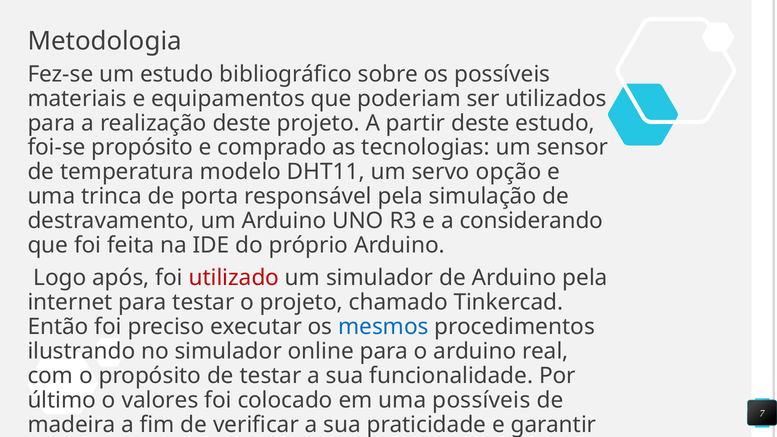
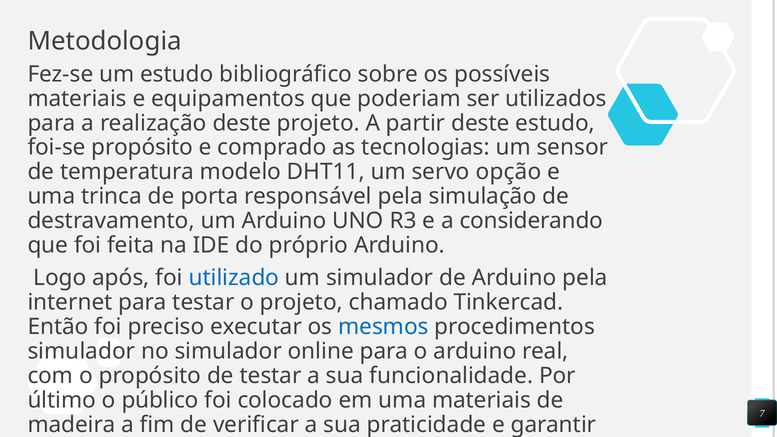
utilizado colour: red -> blue (234, 278)
ilustrando: ilustrando -> simulador (81, 351)
valores: valores -> público (160, 400)
uma possíveis: possíveis -> materiais (482, 400)
